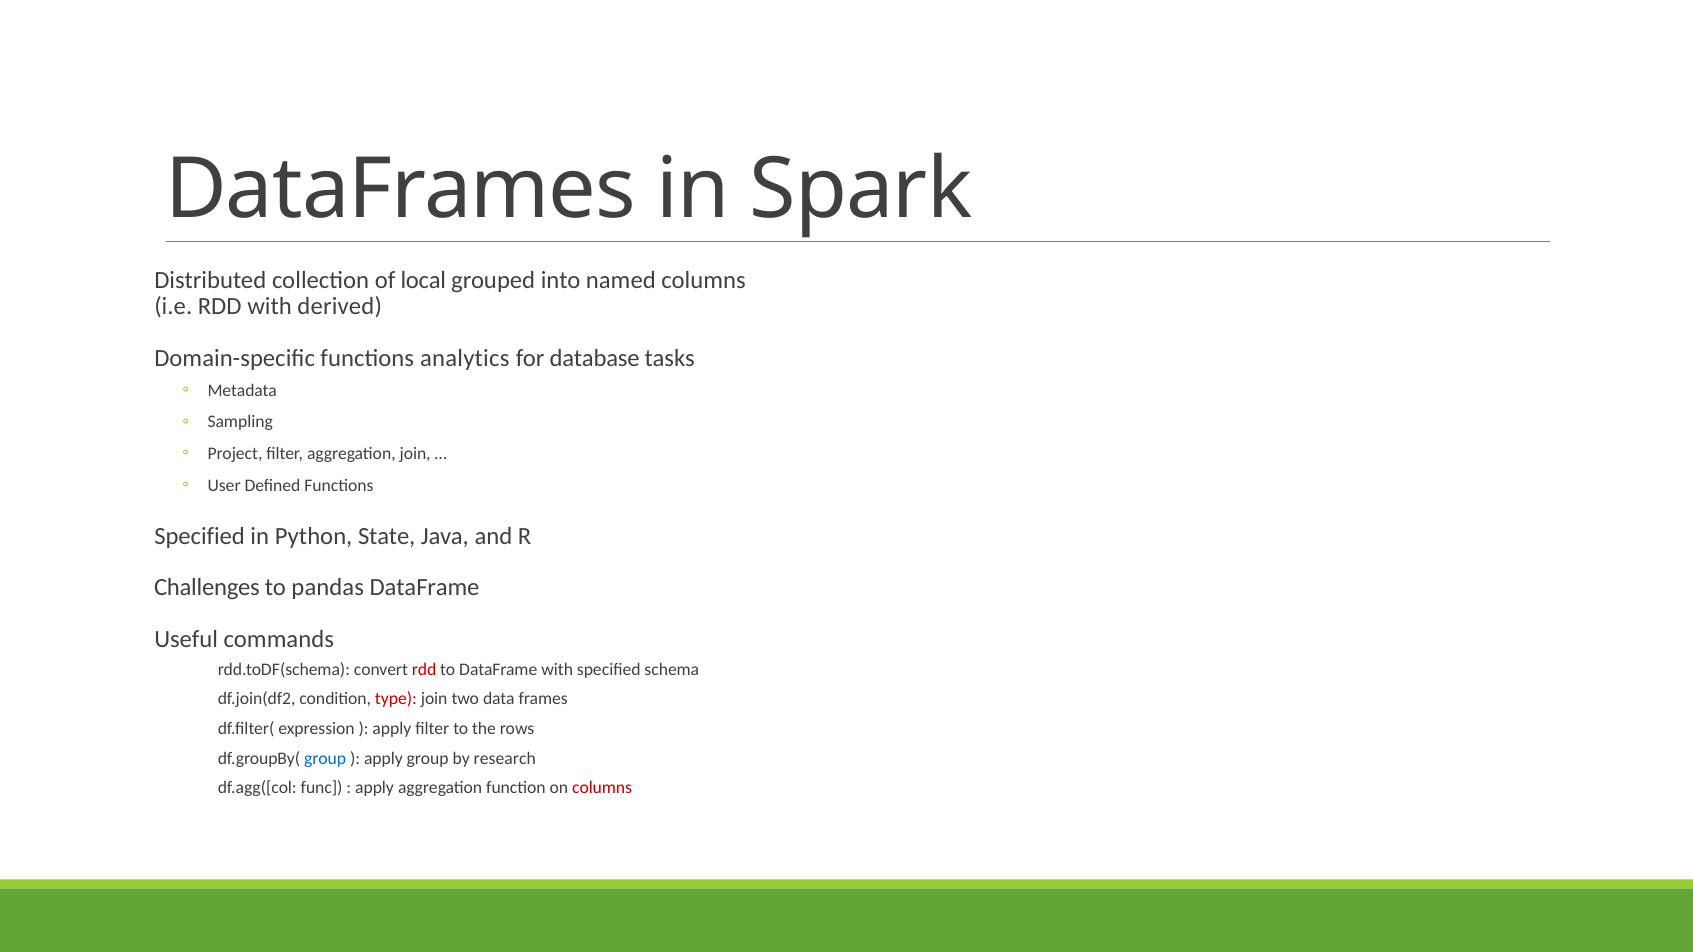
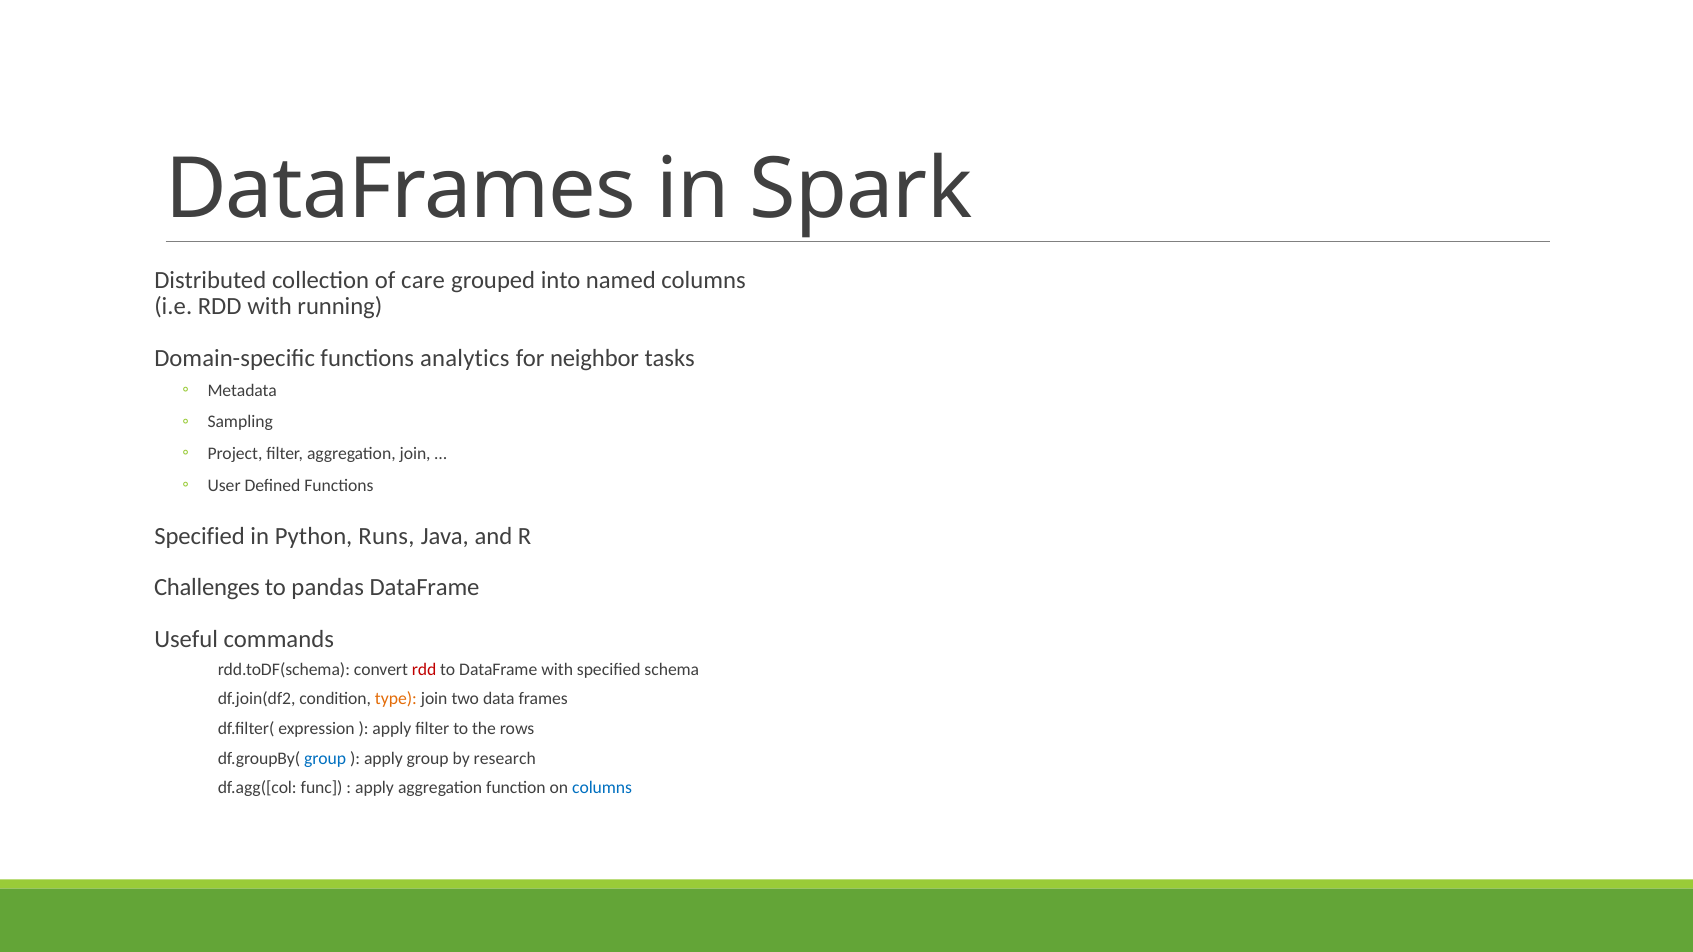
local: local -> care (423, 280)
derived: derived -> running (340, 307)
database: database -> neighbor (595, 358)
State: State -> Runs (386, 537)
type colour: red -> orange (396, 699)
columns colour: red -> blue (602, 788)
